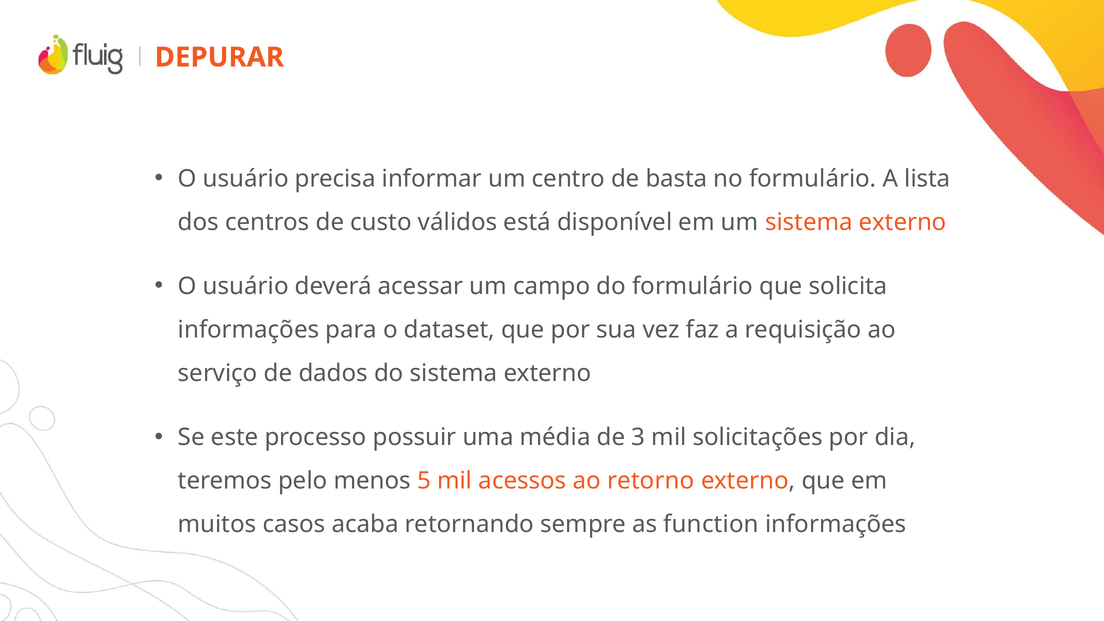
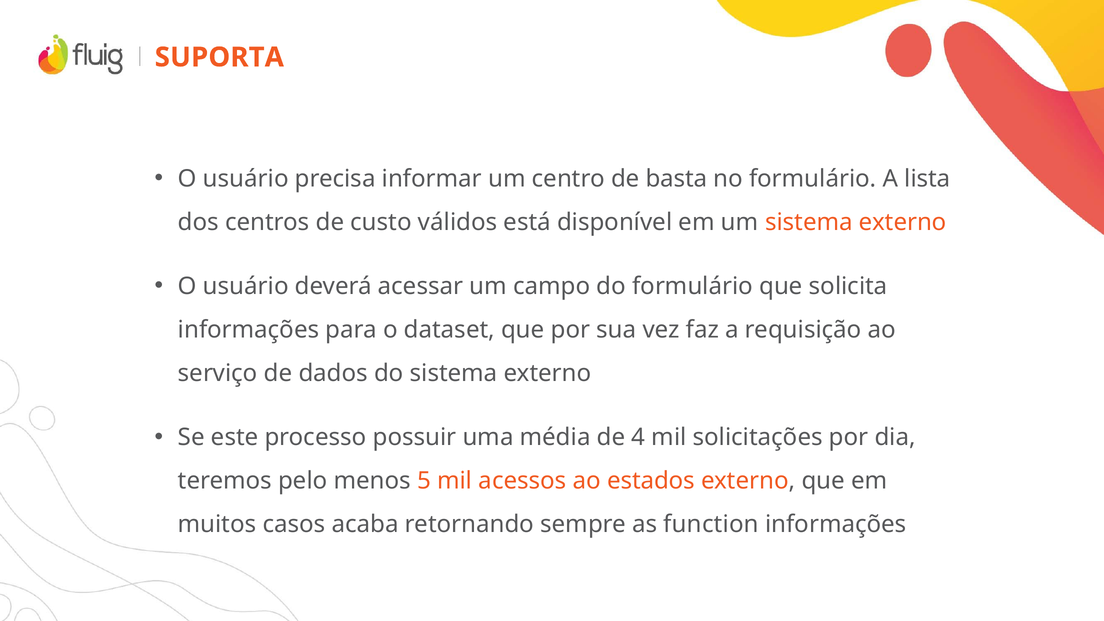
DEPURAR: DEPURAR -> SUPORTA (219, 57)
3: 3 -> 4 (638, 438)
retorno: retorno -> estados (651, 481)
